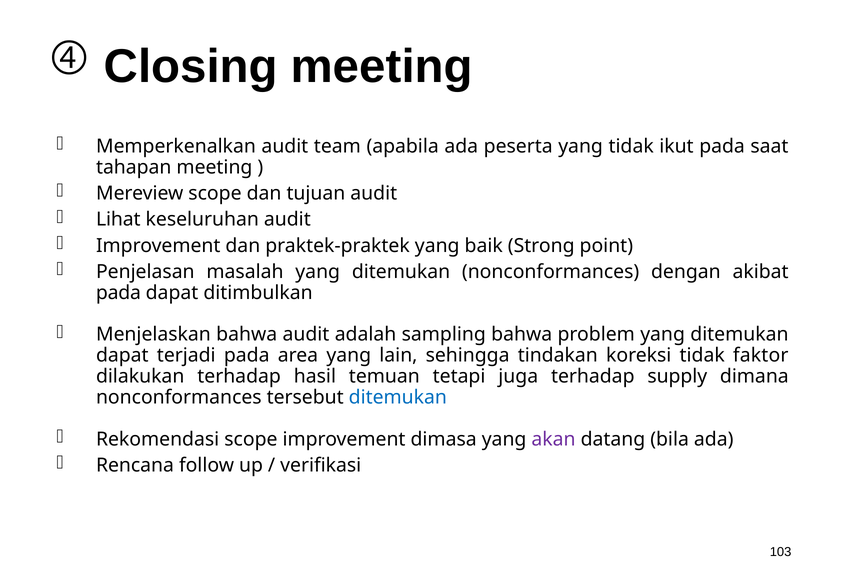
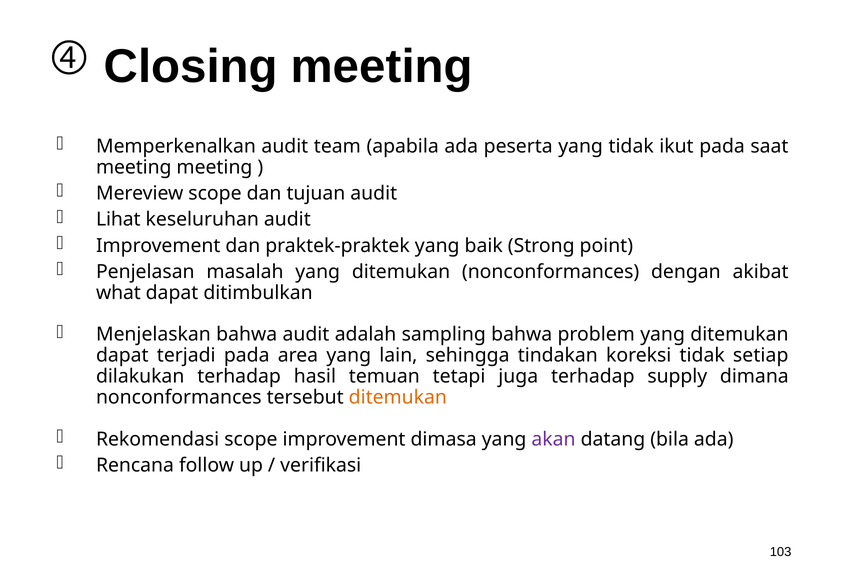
tahapan: tahapan -> meeting (134, 167)
pada: pada -> what (118, 293)
faktor: faktor -> setiap (761, 356)
ditemukan colour: blue -> orange (398, 398)
